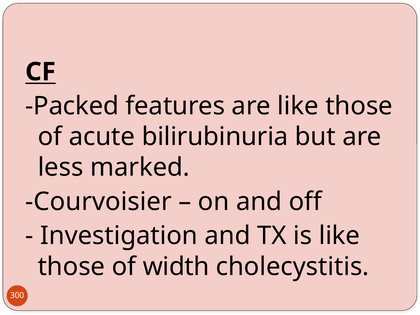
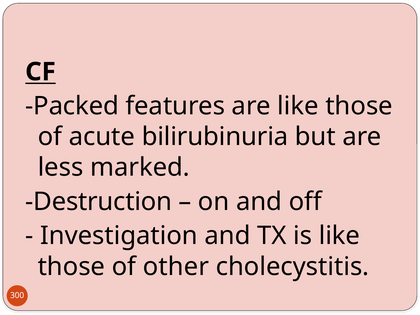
Courvoisier: Courvoisier -> Destruction (99, 202)
width: width -> other (176, 267)
